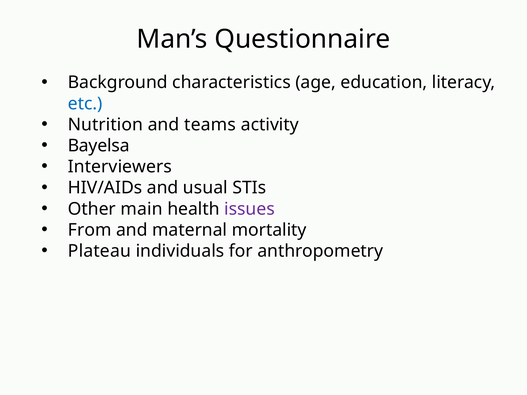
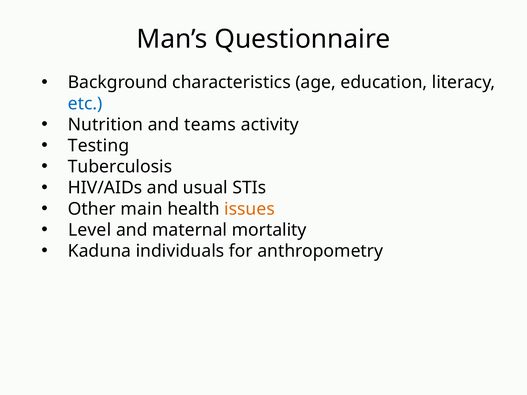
Bayelsa: Bayelsa -> Testing (99, 146)
Interviewers: Interviewers -> Tuberculosis (120, 167)
issues colour: purple -> orange (250, 209)
From: From -> Level (90, 230)
Plateau: Plateau -> Kaduna (99, 251)
